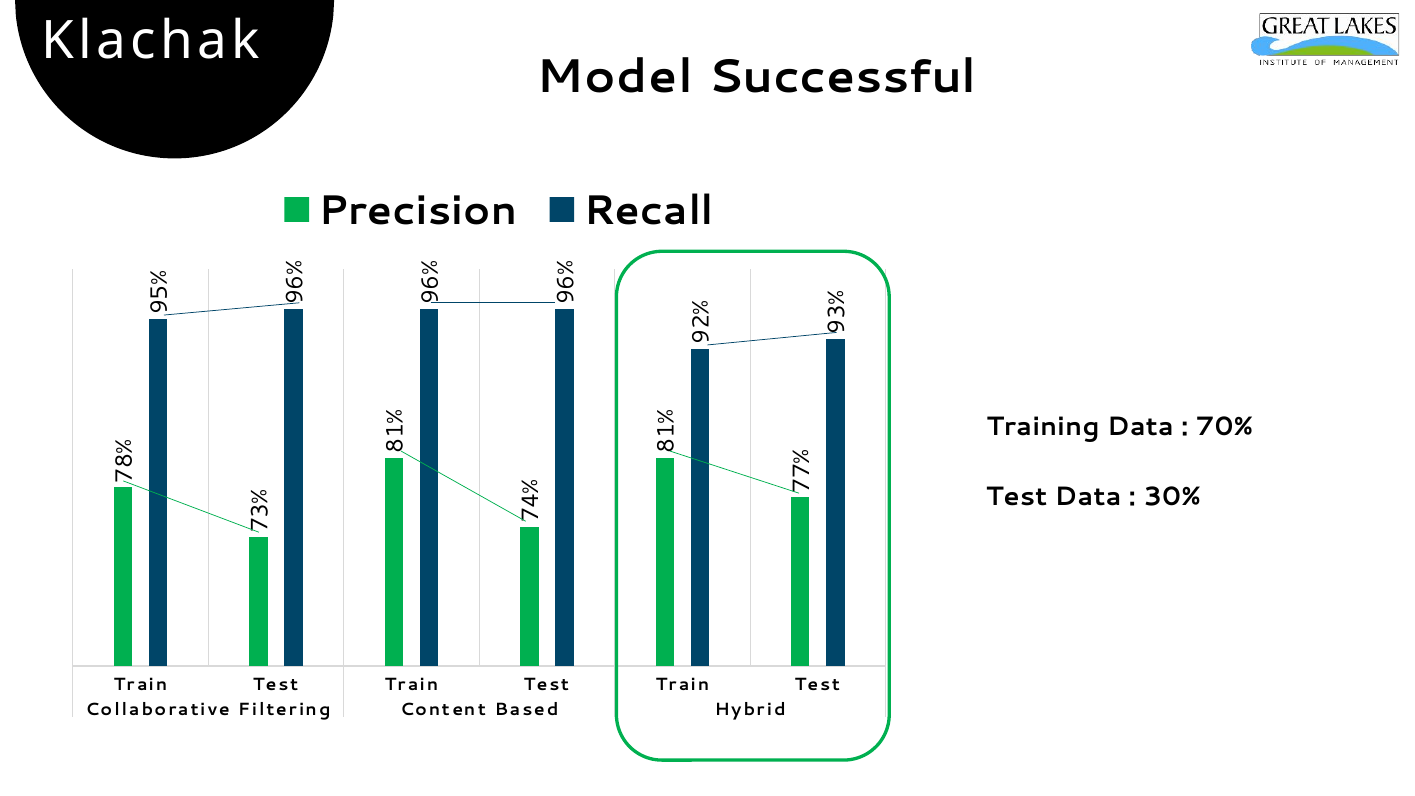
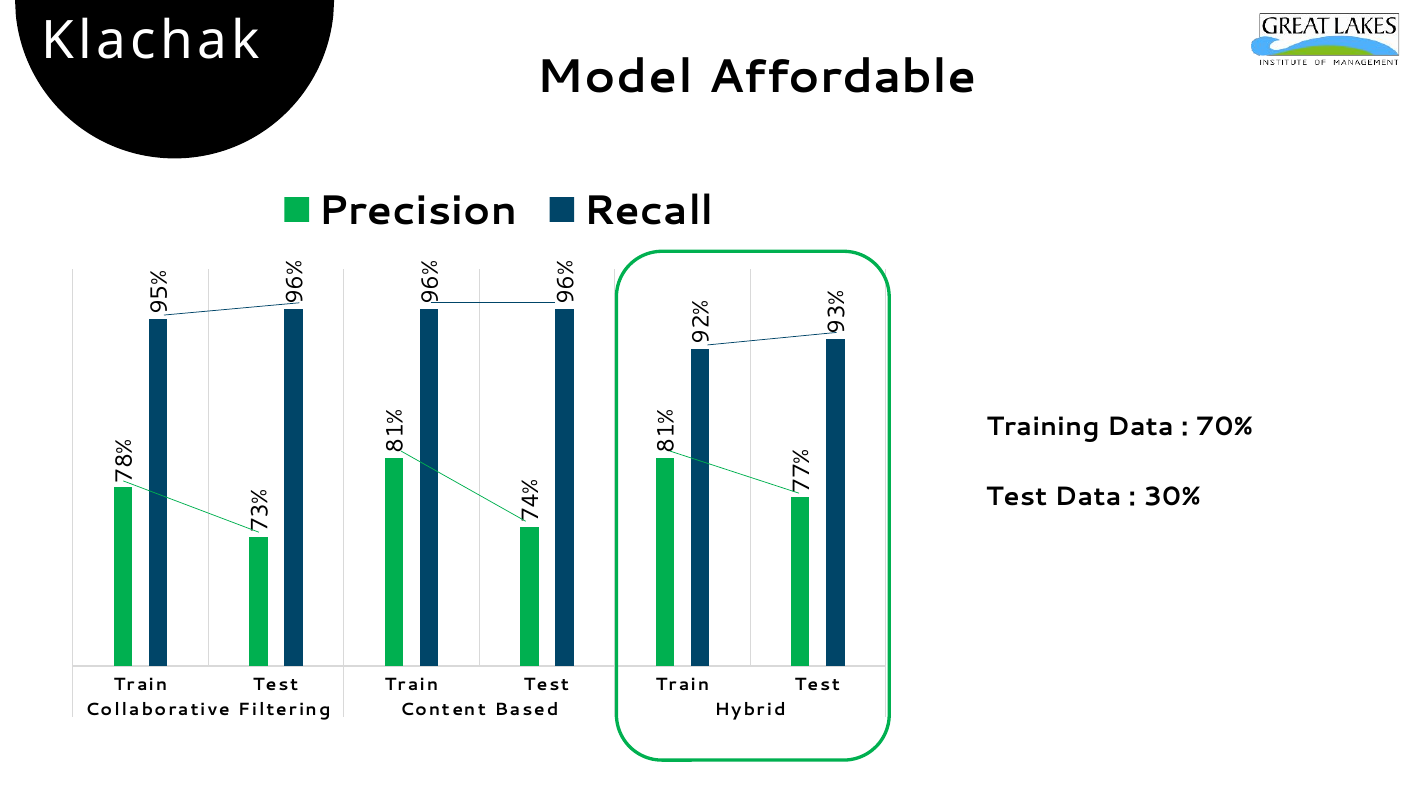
Successful: Successful -> Affordable (842, 77)
